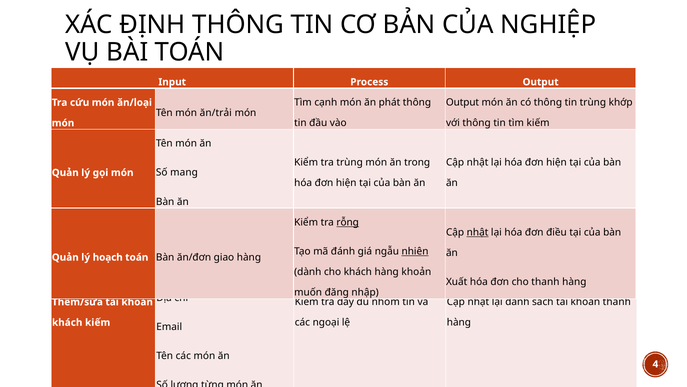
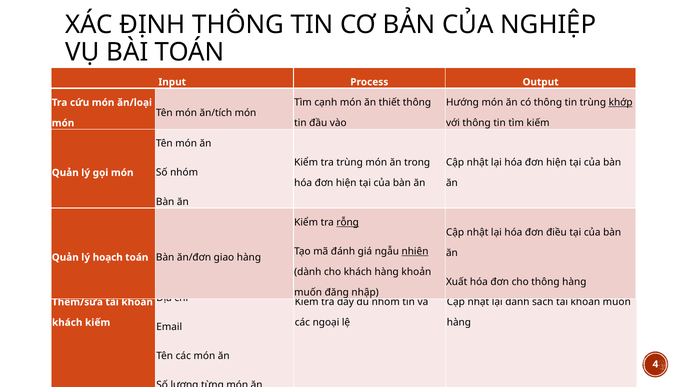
phát: phát -> thiết (389, 102)
Output: Output -> Hướng (462, 102)
khớp underline: none -> present (621, 102)
ăn/trải: ăn/trải -> ăn/tích (216, 113)
Số mang: mang -> nhóm (184, 172)
nhật underline: present -> none (478, 232)
cho thanh: thanh -> thông (545, 282)
thành: thành -> muốn (617, 302)
